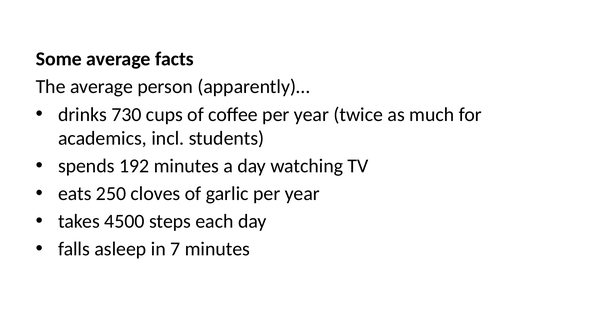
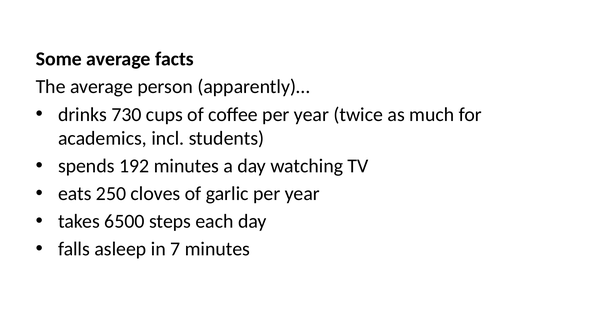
4500: 4500 -> 6500 (124, 222)
